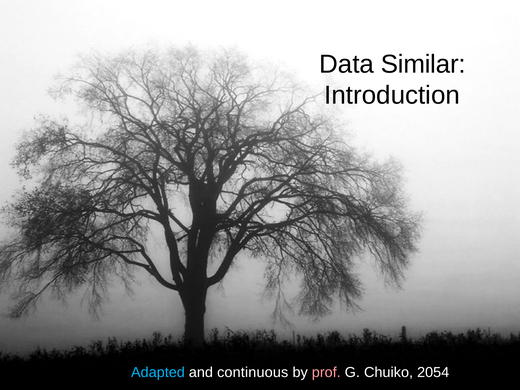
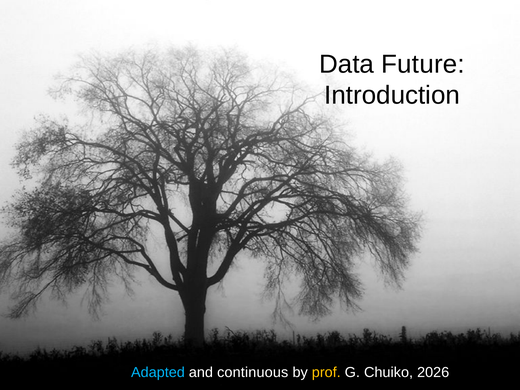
Similar: Similar -> Future (423, 64)
prof colour: pink -> yellow (326, 372)
2054: 2054 -> 2026 (433, 372)
